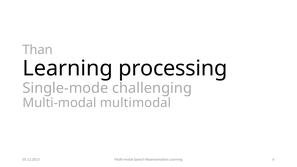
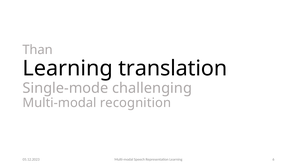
processing: processing -> translation (173, 68)
multimodal: multimodal -> recognition (135, 103)
